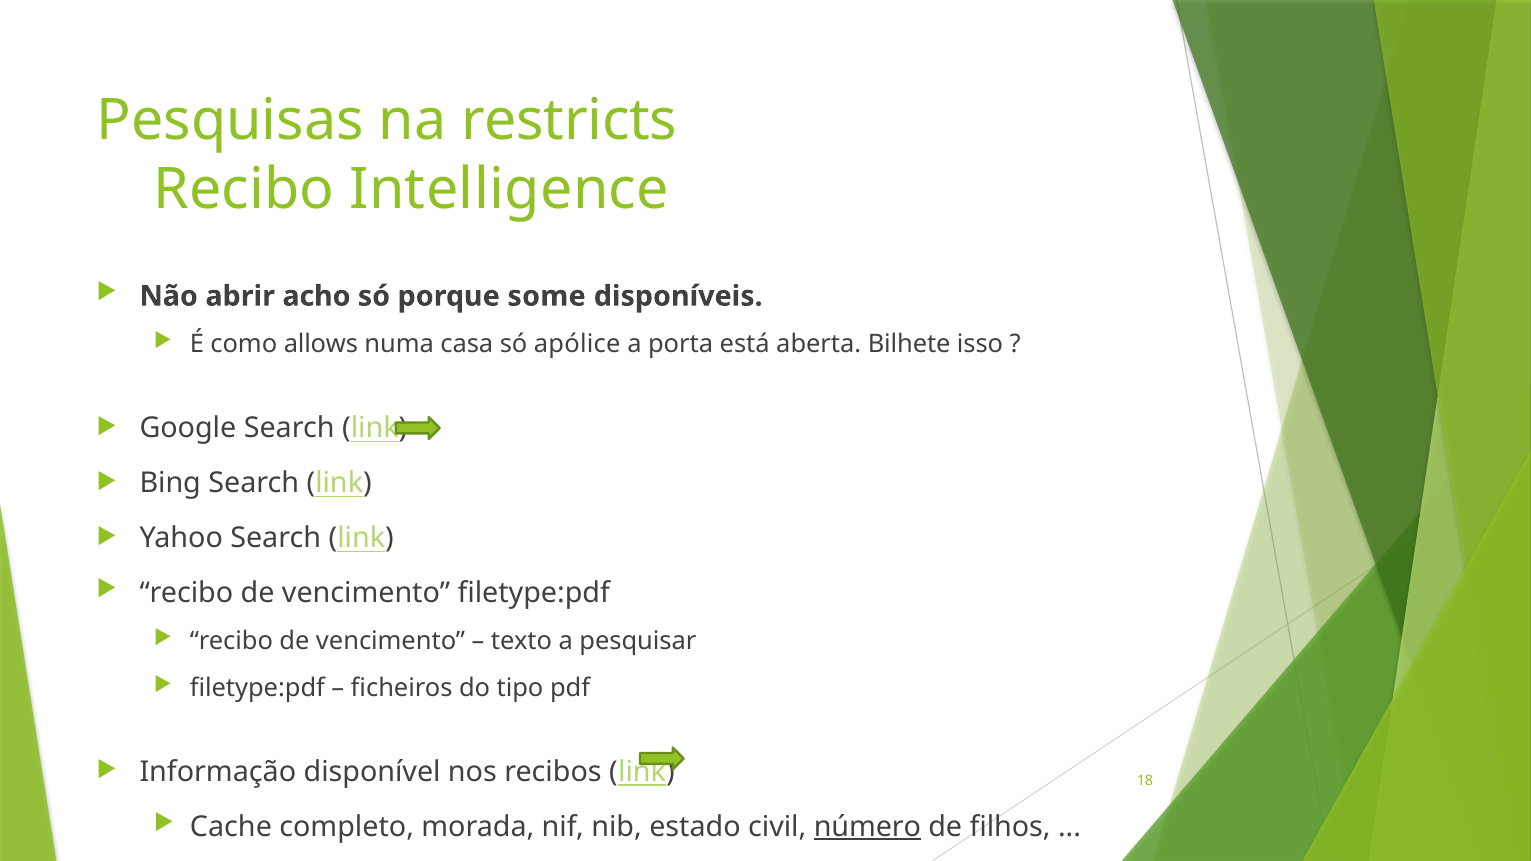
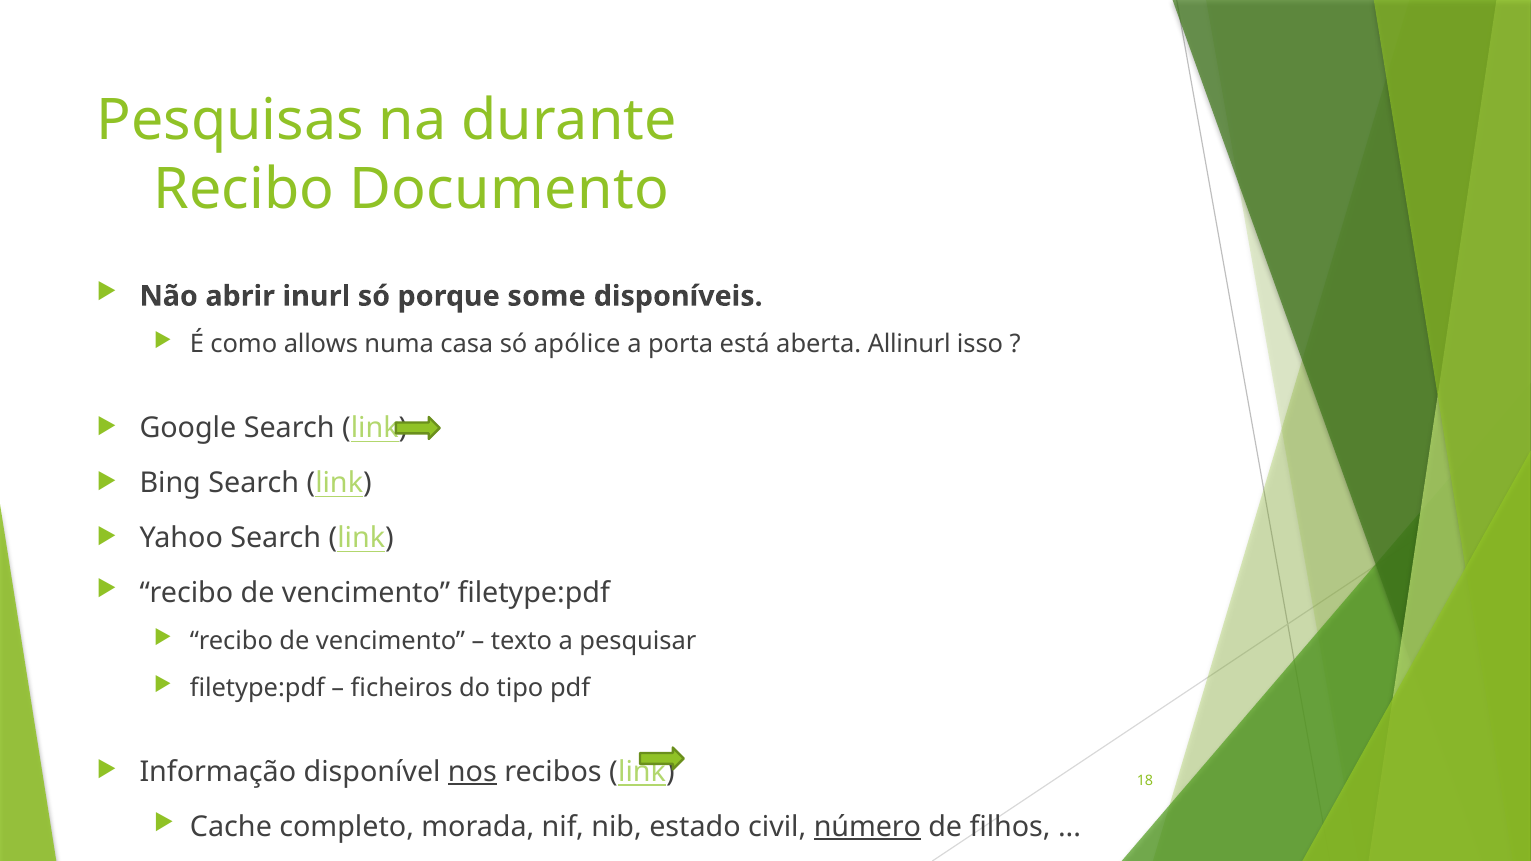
restricts: restricts -> durante (569, 121)
Intelligence: Intelligence -> Documento (509, 190)
acho: acho -> inurl (316, 296)
Bilhete: Bilhete -> Allinurl (909, 345)
nos underline: none -> present (472, 772)
